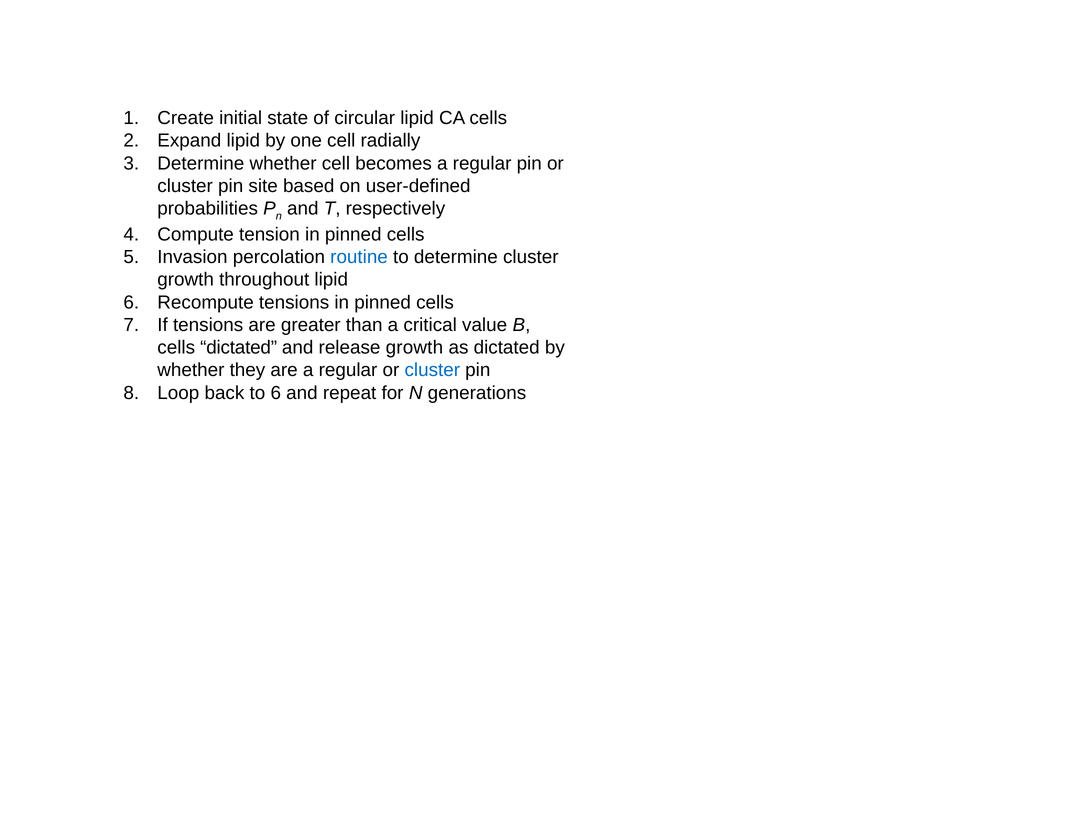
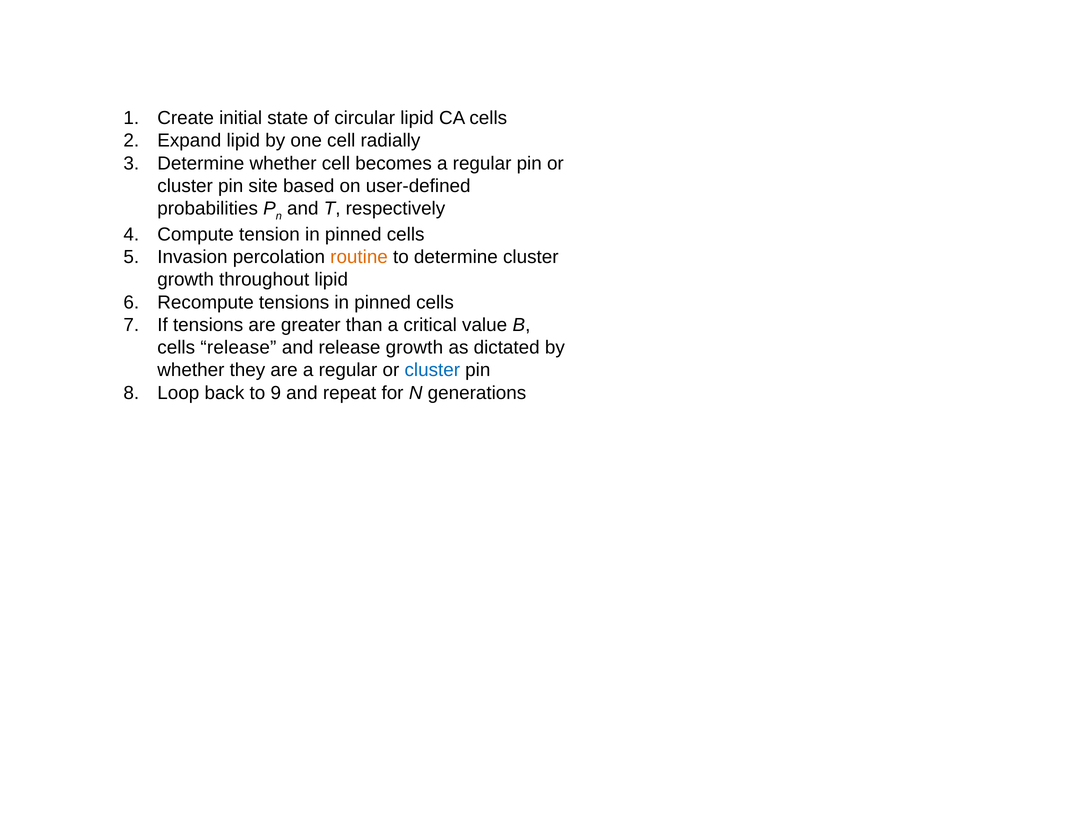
routine colour: blue -> orange (359, 257)
cells dictated: dictated -> release (238, 347)
to 6: 6 -> 9 (276, 393)
